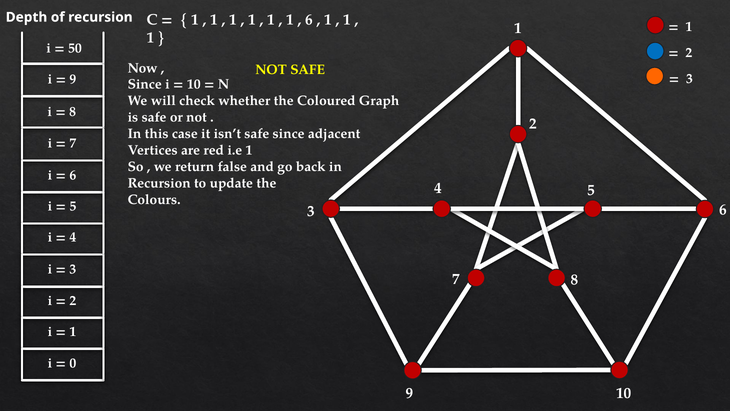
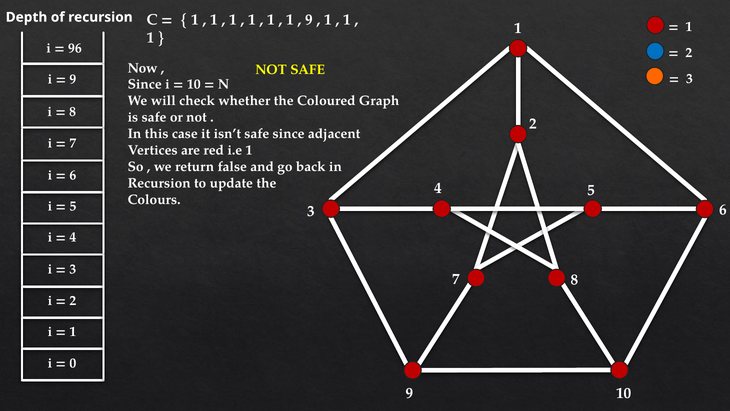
6: 6 -> 9 (309, 20)
50: 50 -> 96 (75, 48)
